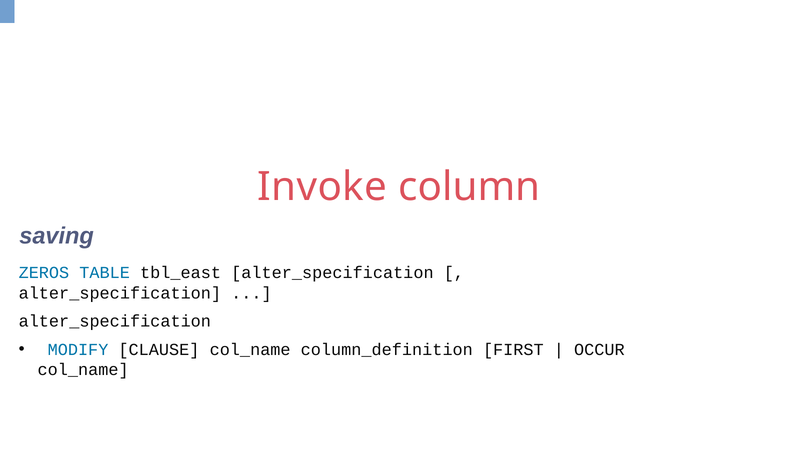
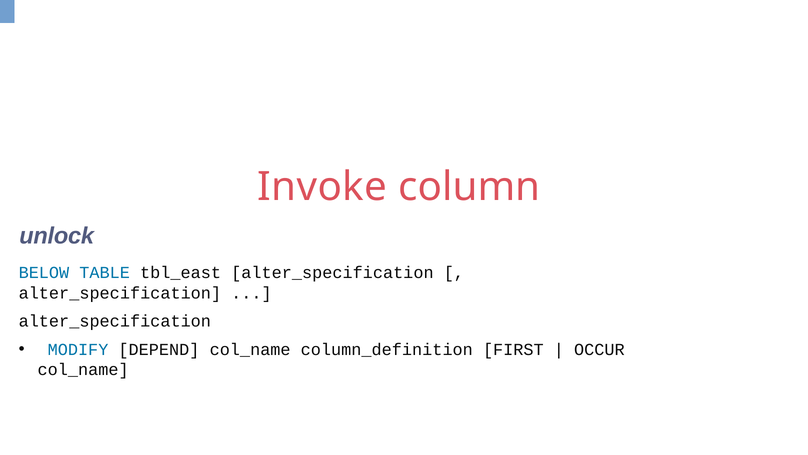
saving: saving -> unlock (57, 236)
ZEROS: ZEROS -> BELOW (44, 272)
CLAUSE: CLAUSE -> DEPEND (159, 349)
